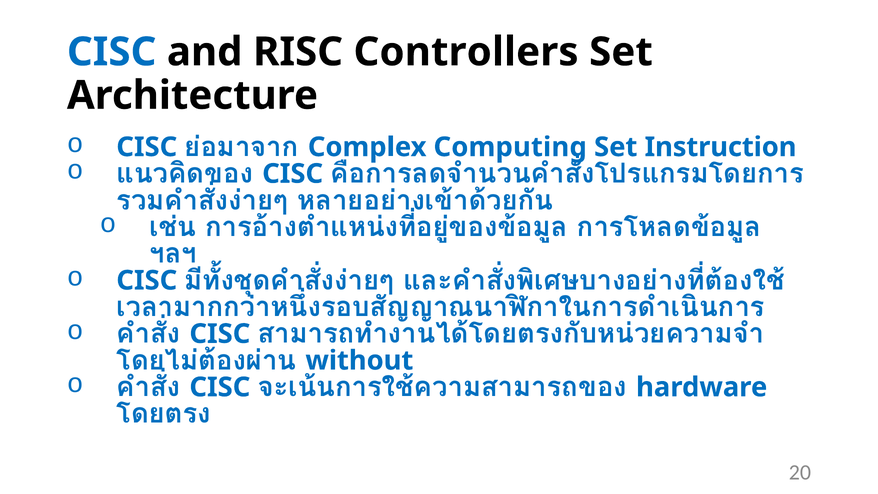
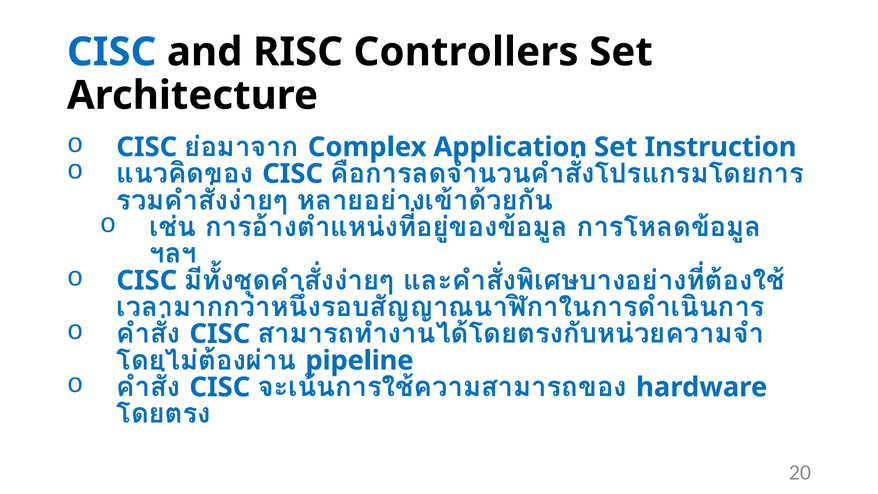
Computing: Computing -> Application (510, 147)
without: without -> pipeline (359, 360)
